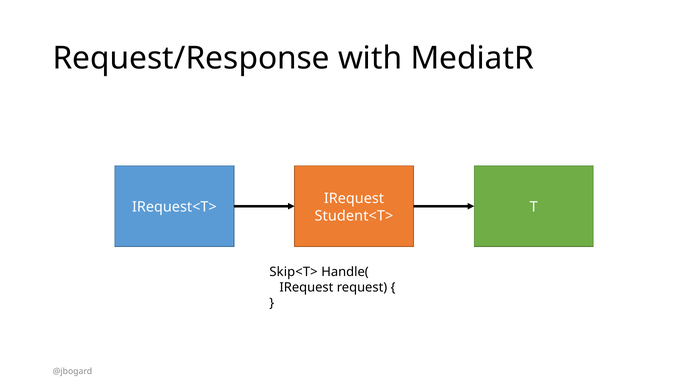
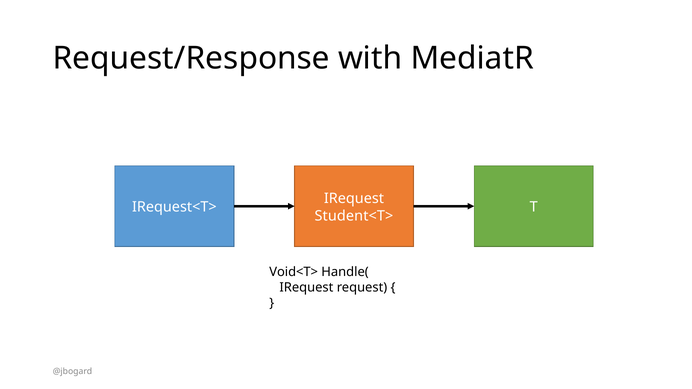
Skip<T>: Skip<T> -> Void<T> (294, 272)
